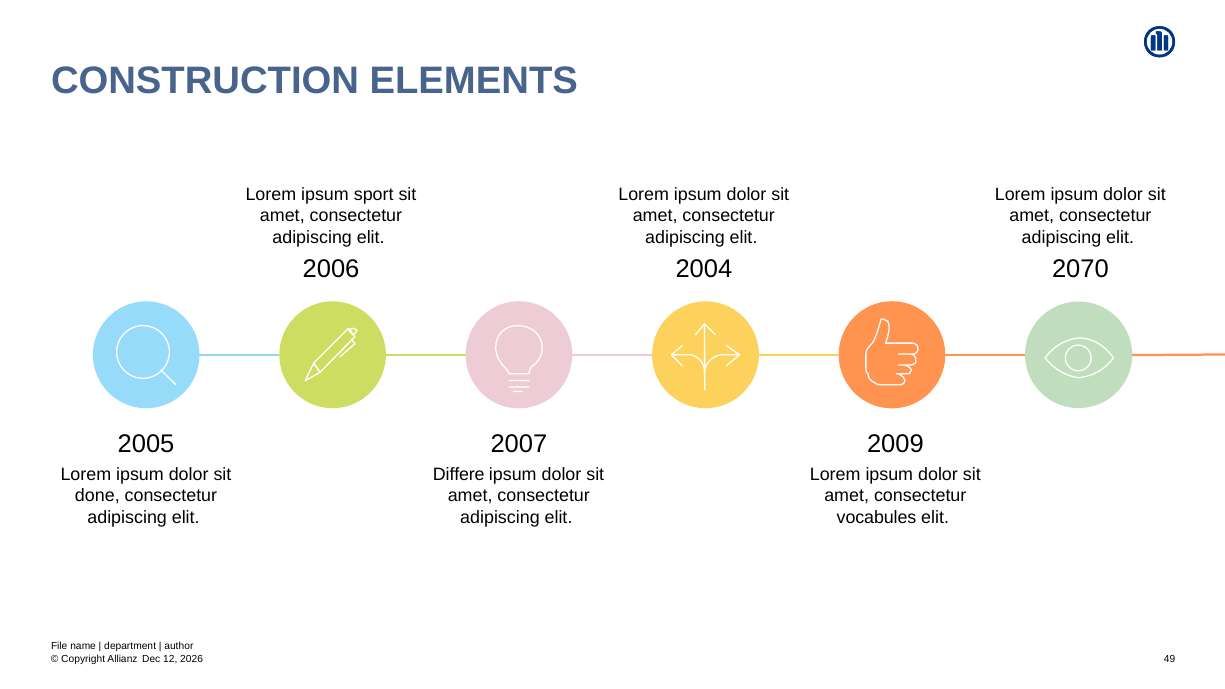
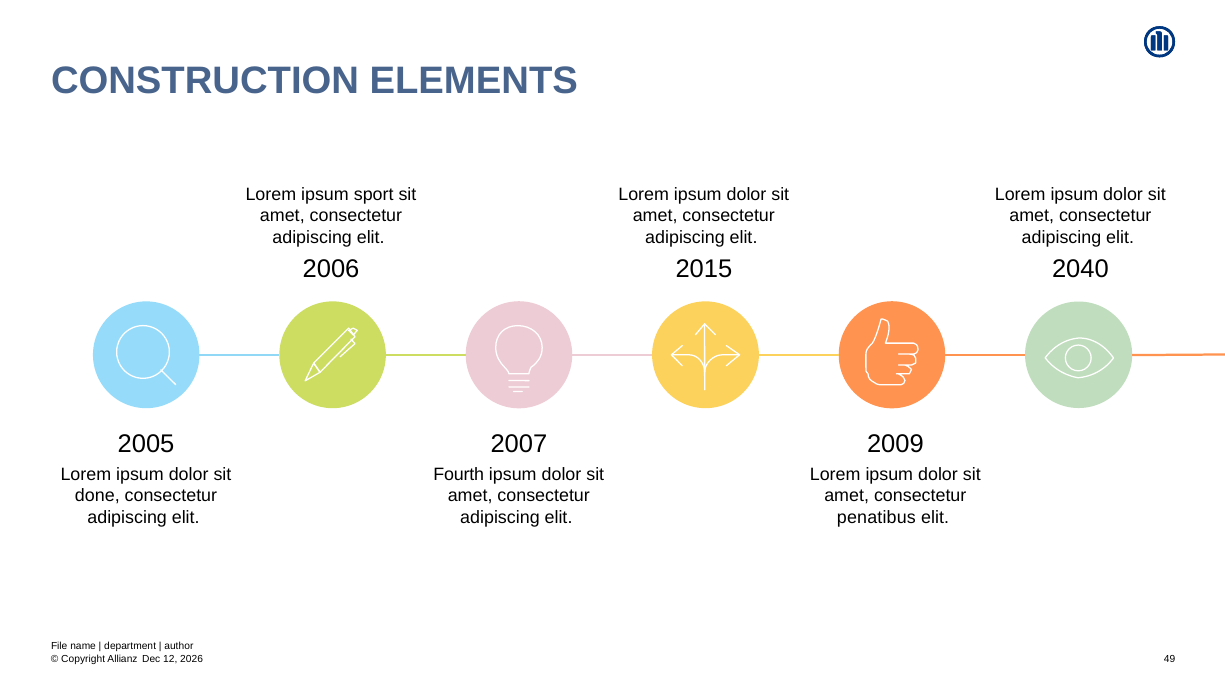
2004: 2004 -> 2015 (704, 269)
2070: 2070 -> 2040 (1080, 269)
Differe: Differe -> Fourth (459, 475)
vocabules: vocabules -> penatibus (876, 518)
